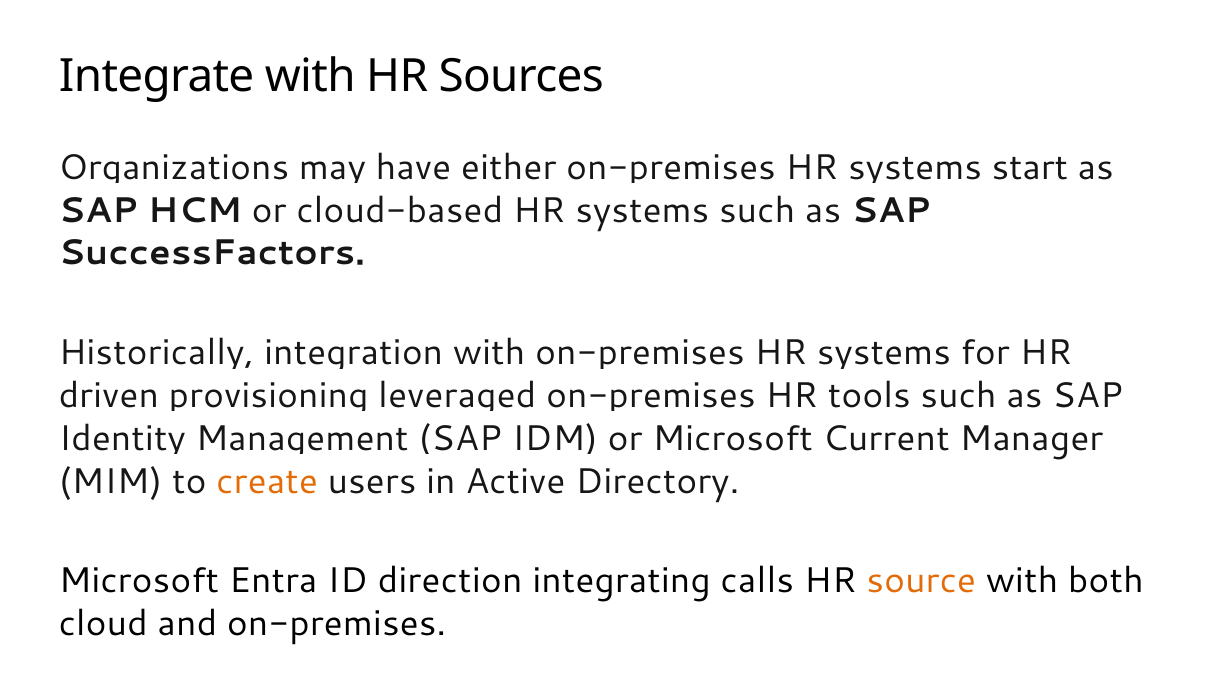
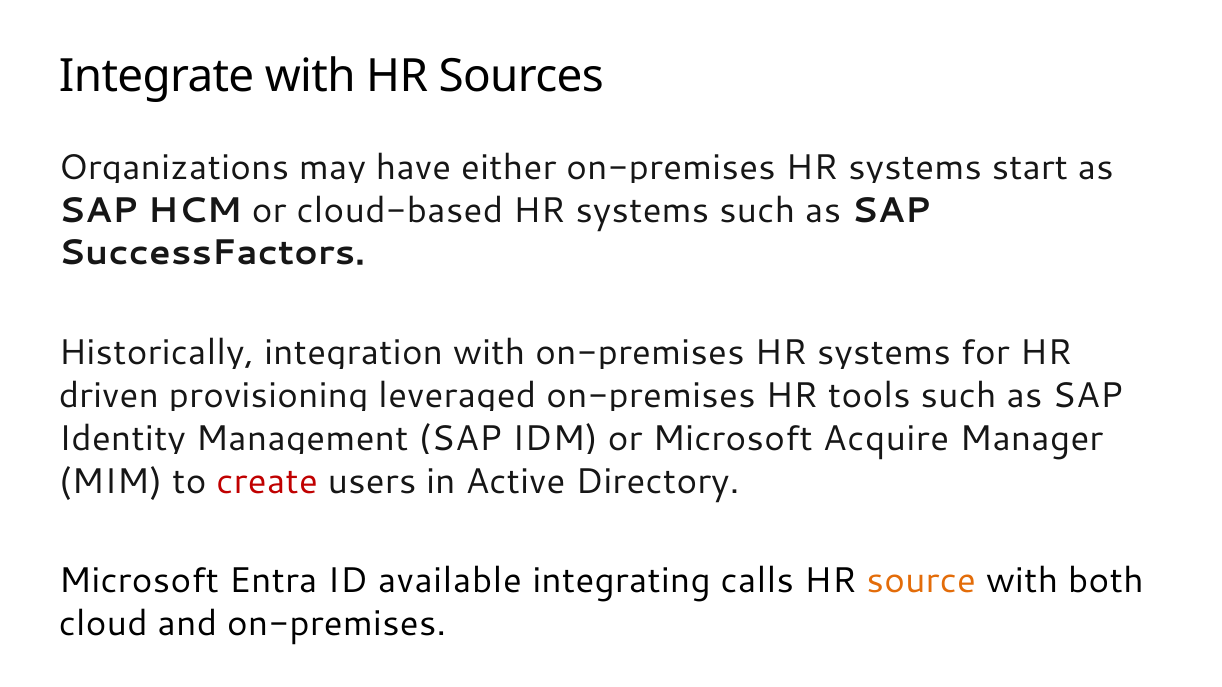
Current: Current -> Acquire (886, 439)
create colour: orange -> red (267, 482)
direction: direction -> available (450, 581)
